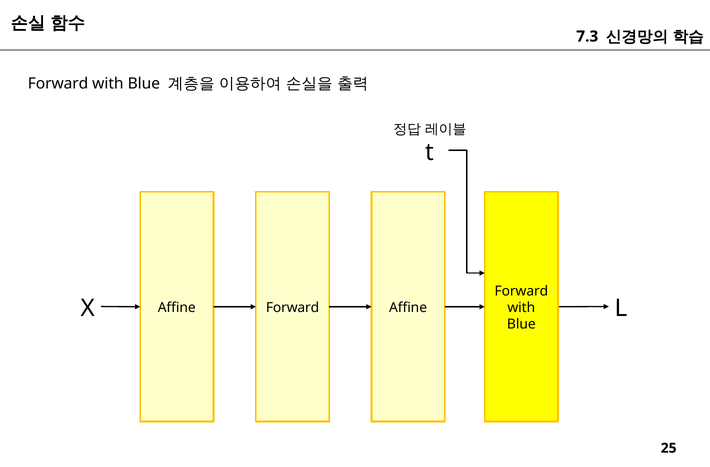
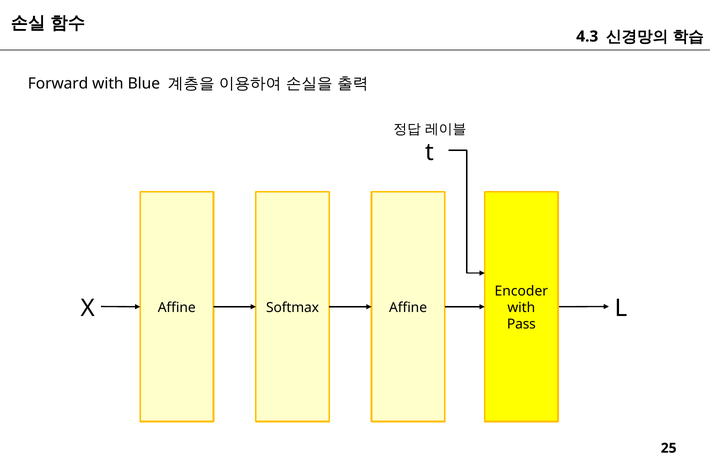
7.3: 7.3 -> 4.3 (587, 36)
Forward: Forward -> Encoder (521, 291)
Affine Forward: Forward -> Softmax (293, 307)
Blue: Blue -> Pass (521, 324)
